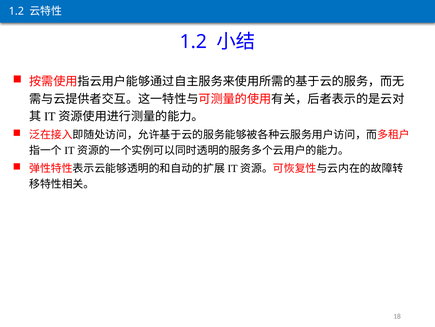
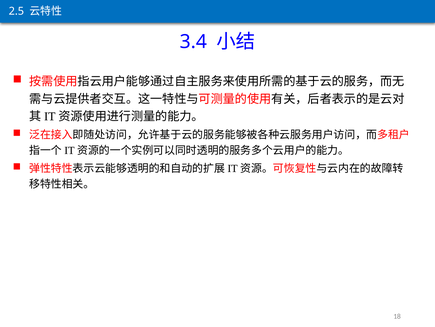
1.2: 1.2 -> 2.5 (16, 11)
1.2: 1.2 -> 3.4 (193, 42)
